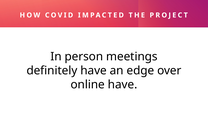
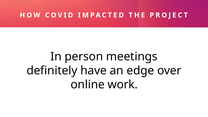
online have: have -> work (123, 85)
